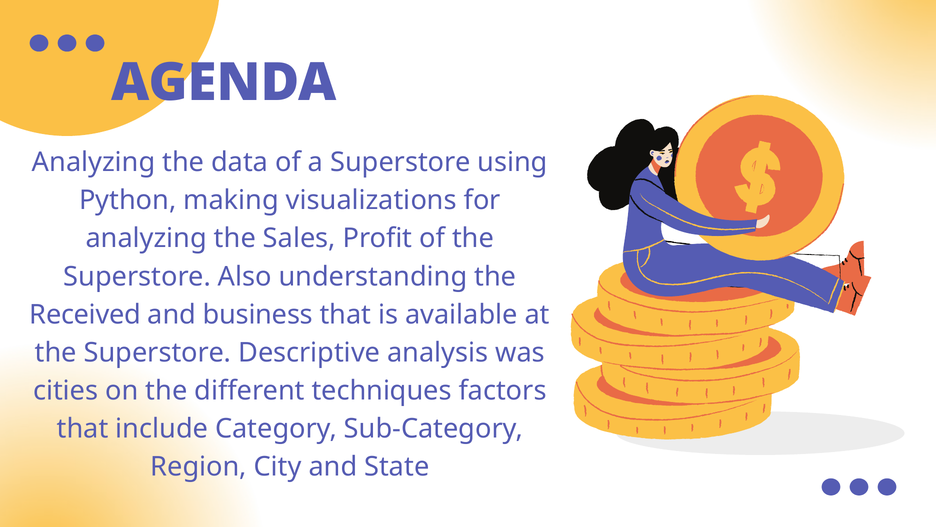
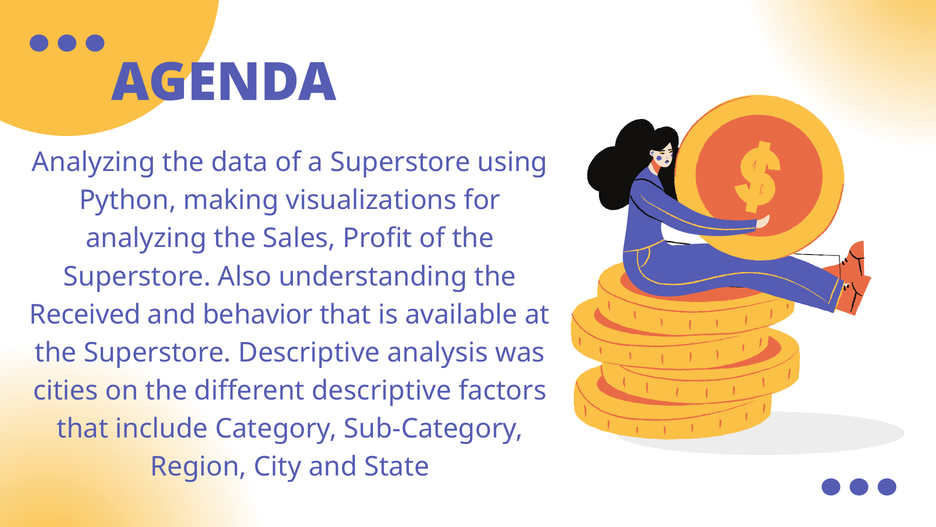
business: business -> behavior (258, 314)
different techniques: techniques -> descriptive (382, 390)
